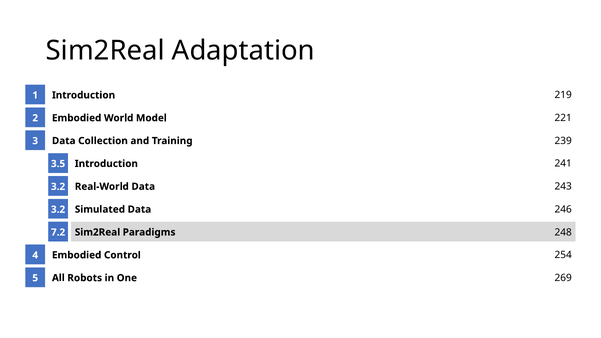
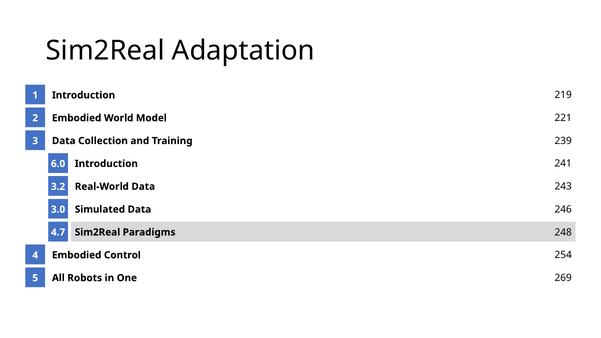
3.5: 3.5 -> 6.0 (58, 164)
3.2: 3.2 -> 3.0 (58, 209)
7.2: 7.2 -> 4.7 (58, 232)
